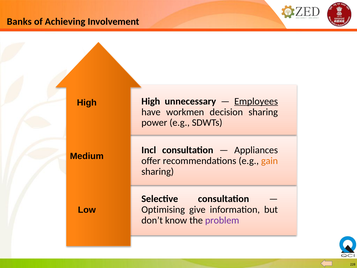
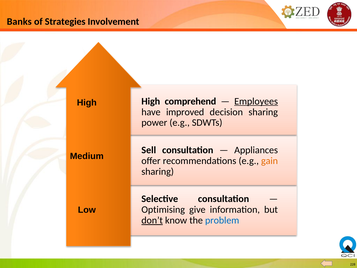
Achieving: Achieving -> Strategies (65, 22)
unnecessary: unnecessary -> comprehend (190, 101)
workmen: workmen -> improved (185, 112)
Incl: Incl -> Sell (149, 150)
don’t underline: none -> present (152, 220)
problem colour: purple -> blue (222, 220)
